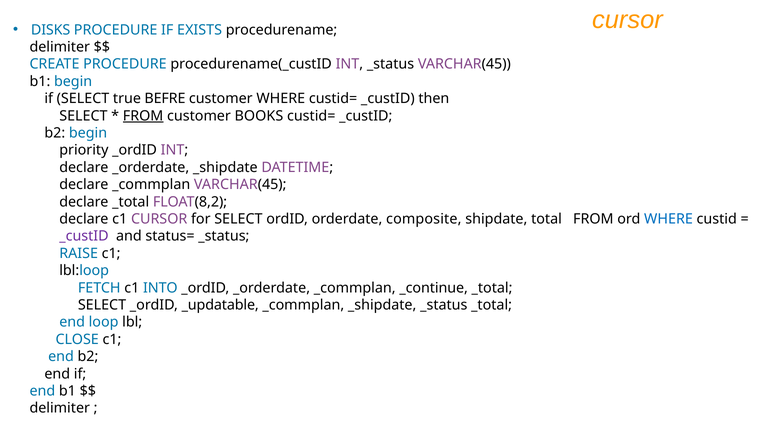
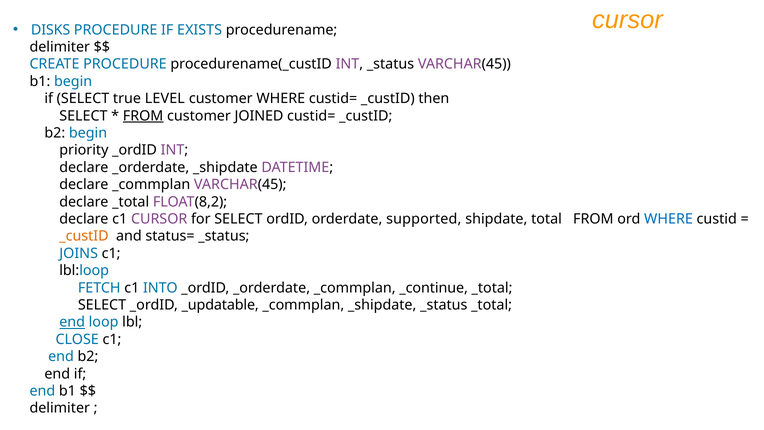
BEFRE: BEFRE -> LEVEL (165, 99)
BOOKS: BOOKS -> JOINED (259, 116)
composite: composite -> supported (424, 219)
_custID colour: purple -> orange (84, 236)
RAISE: RAISE -> JOINS (79, 253)
end underline: none -> present (72, 322)
